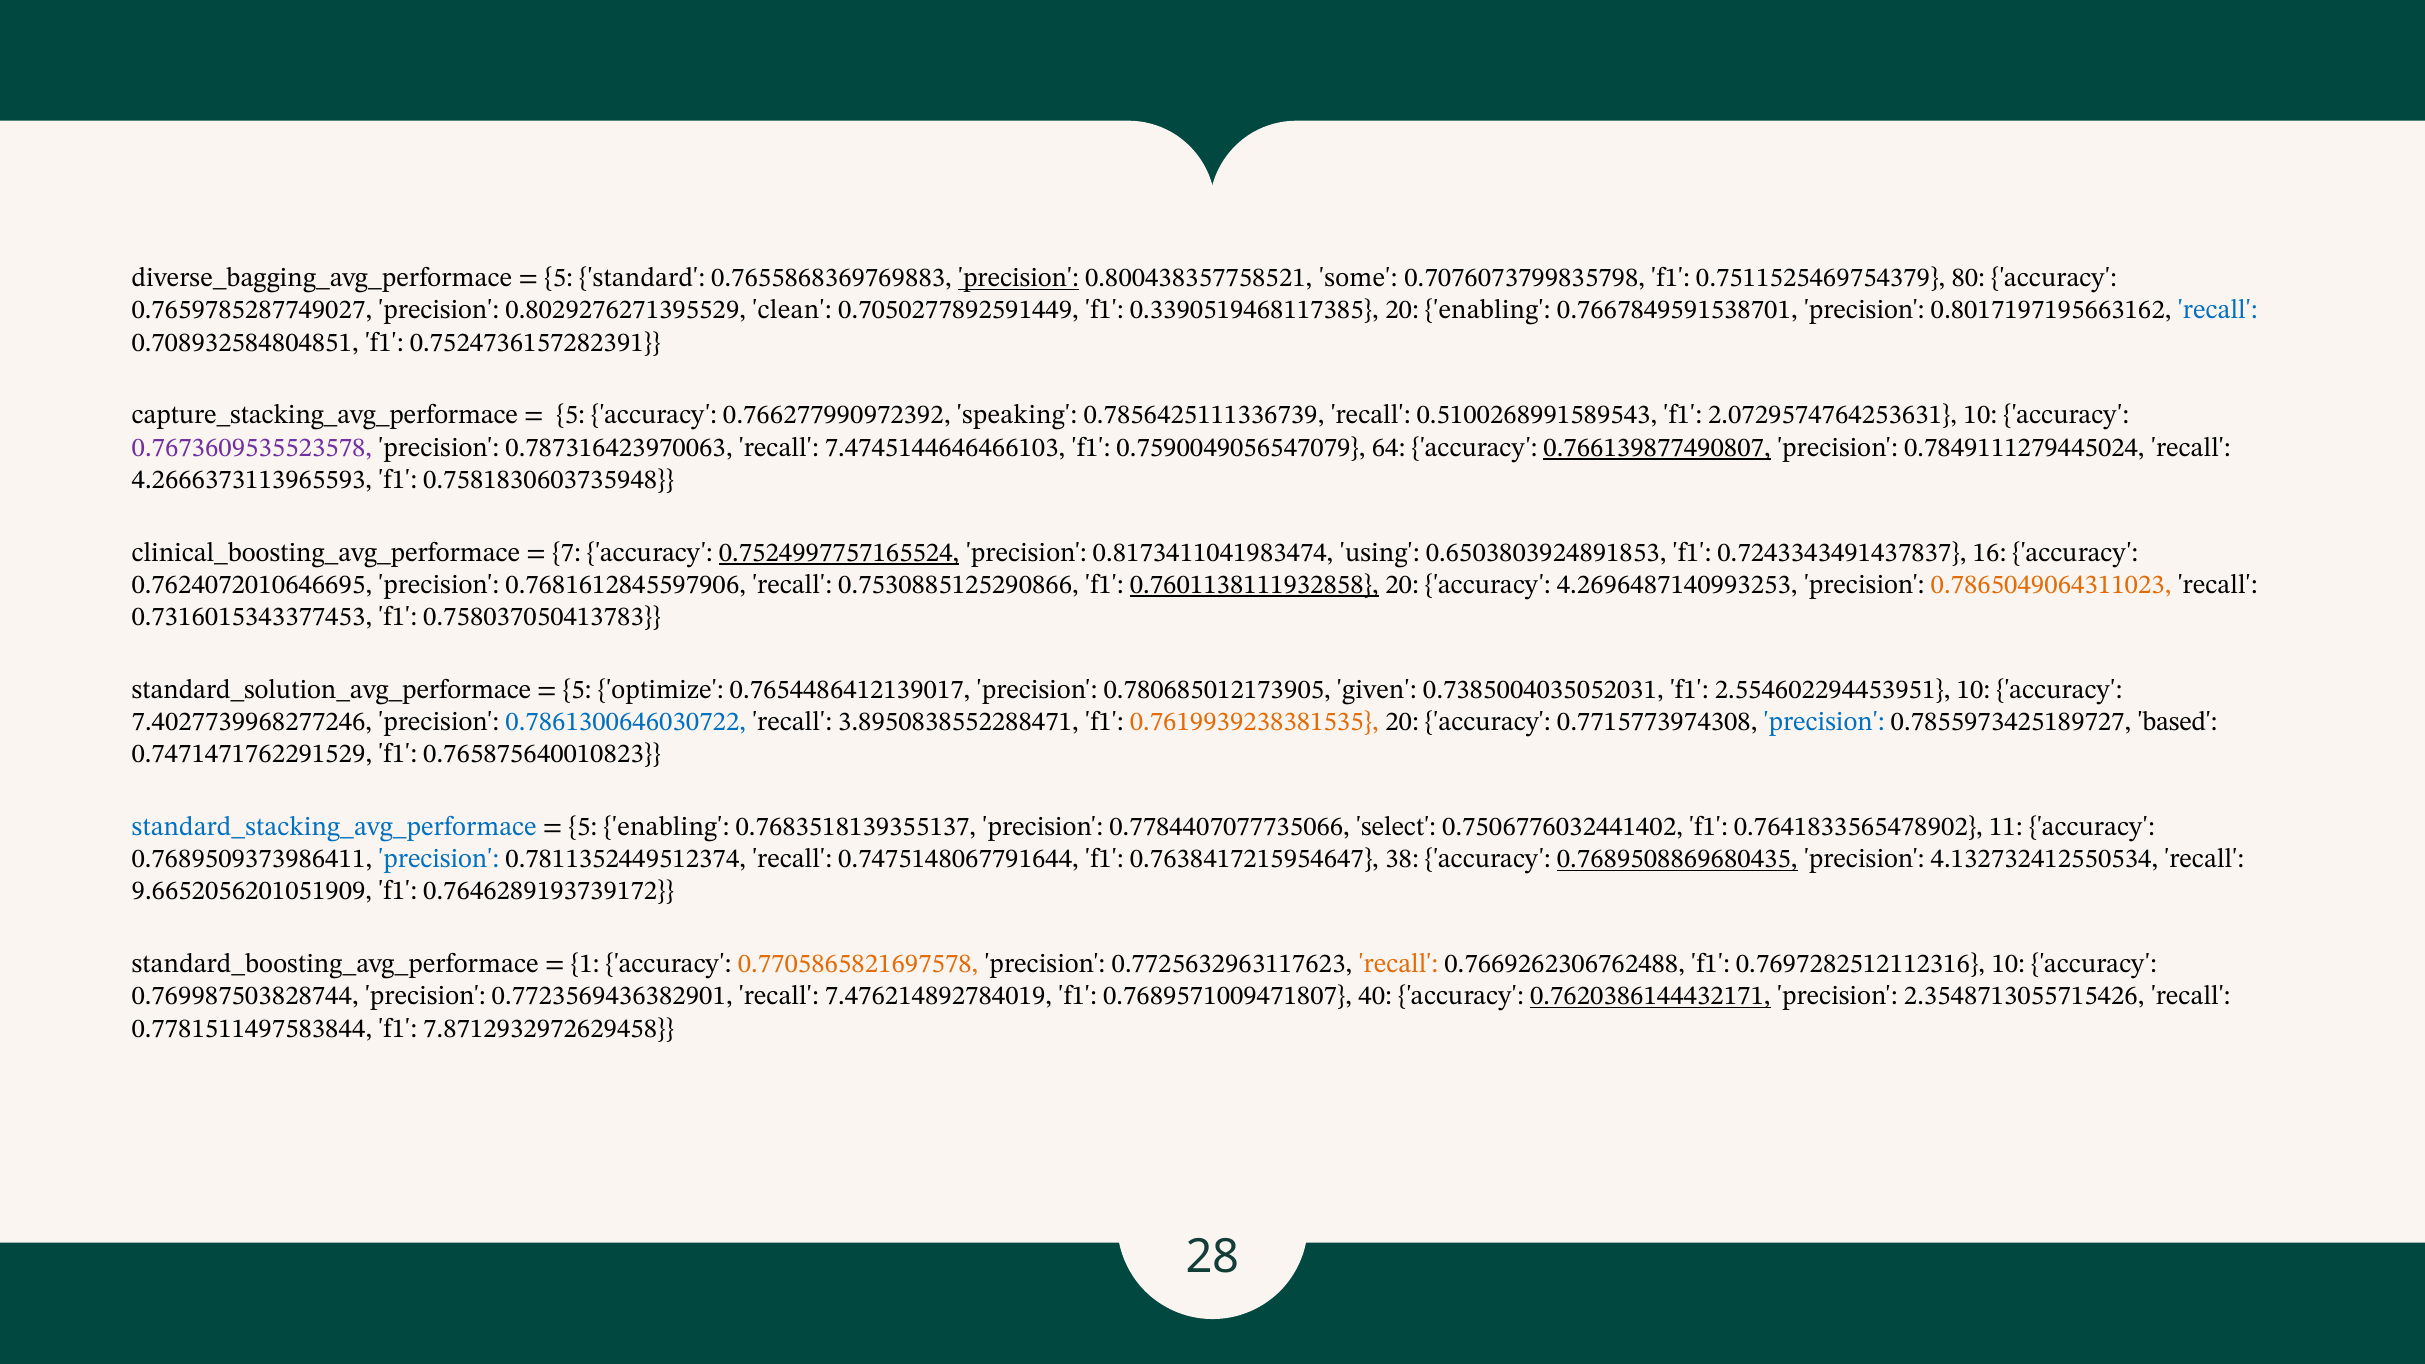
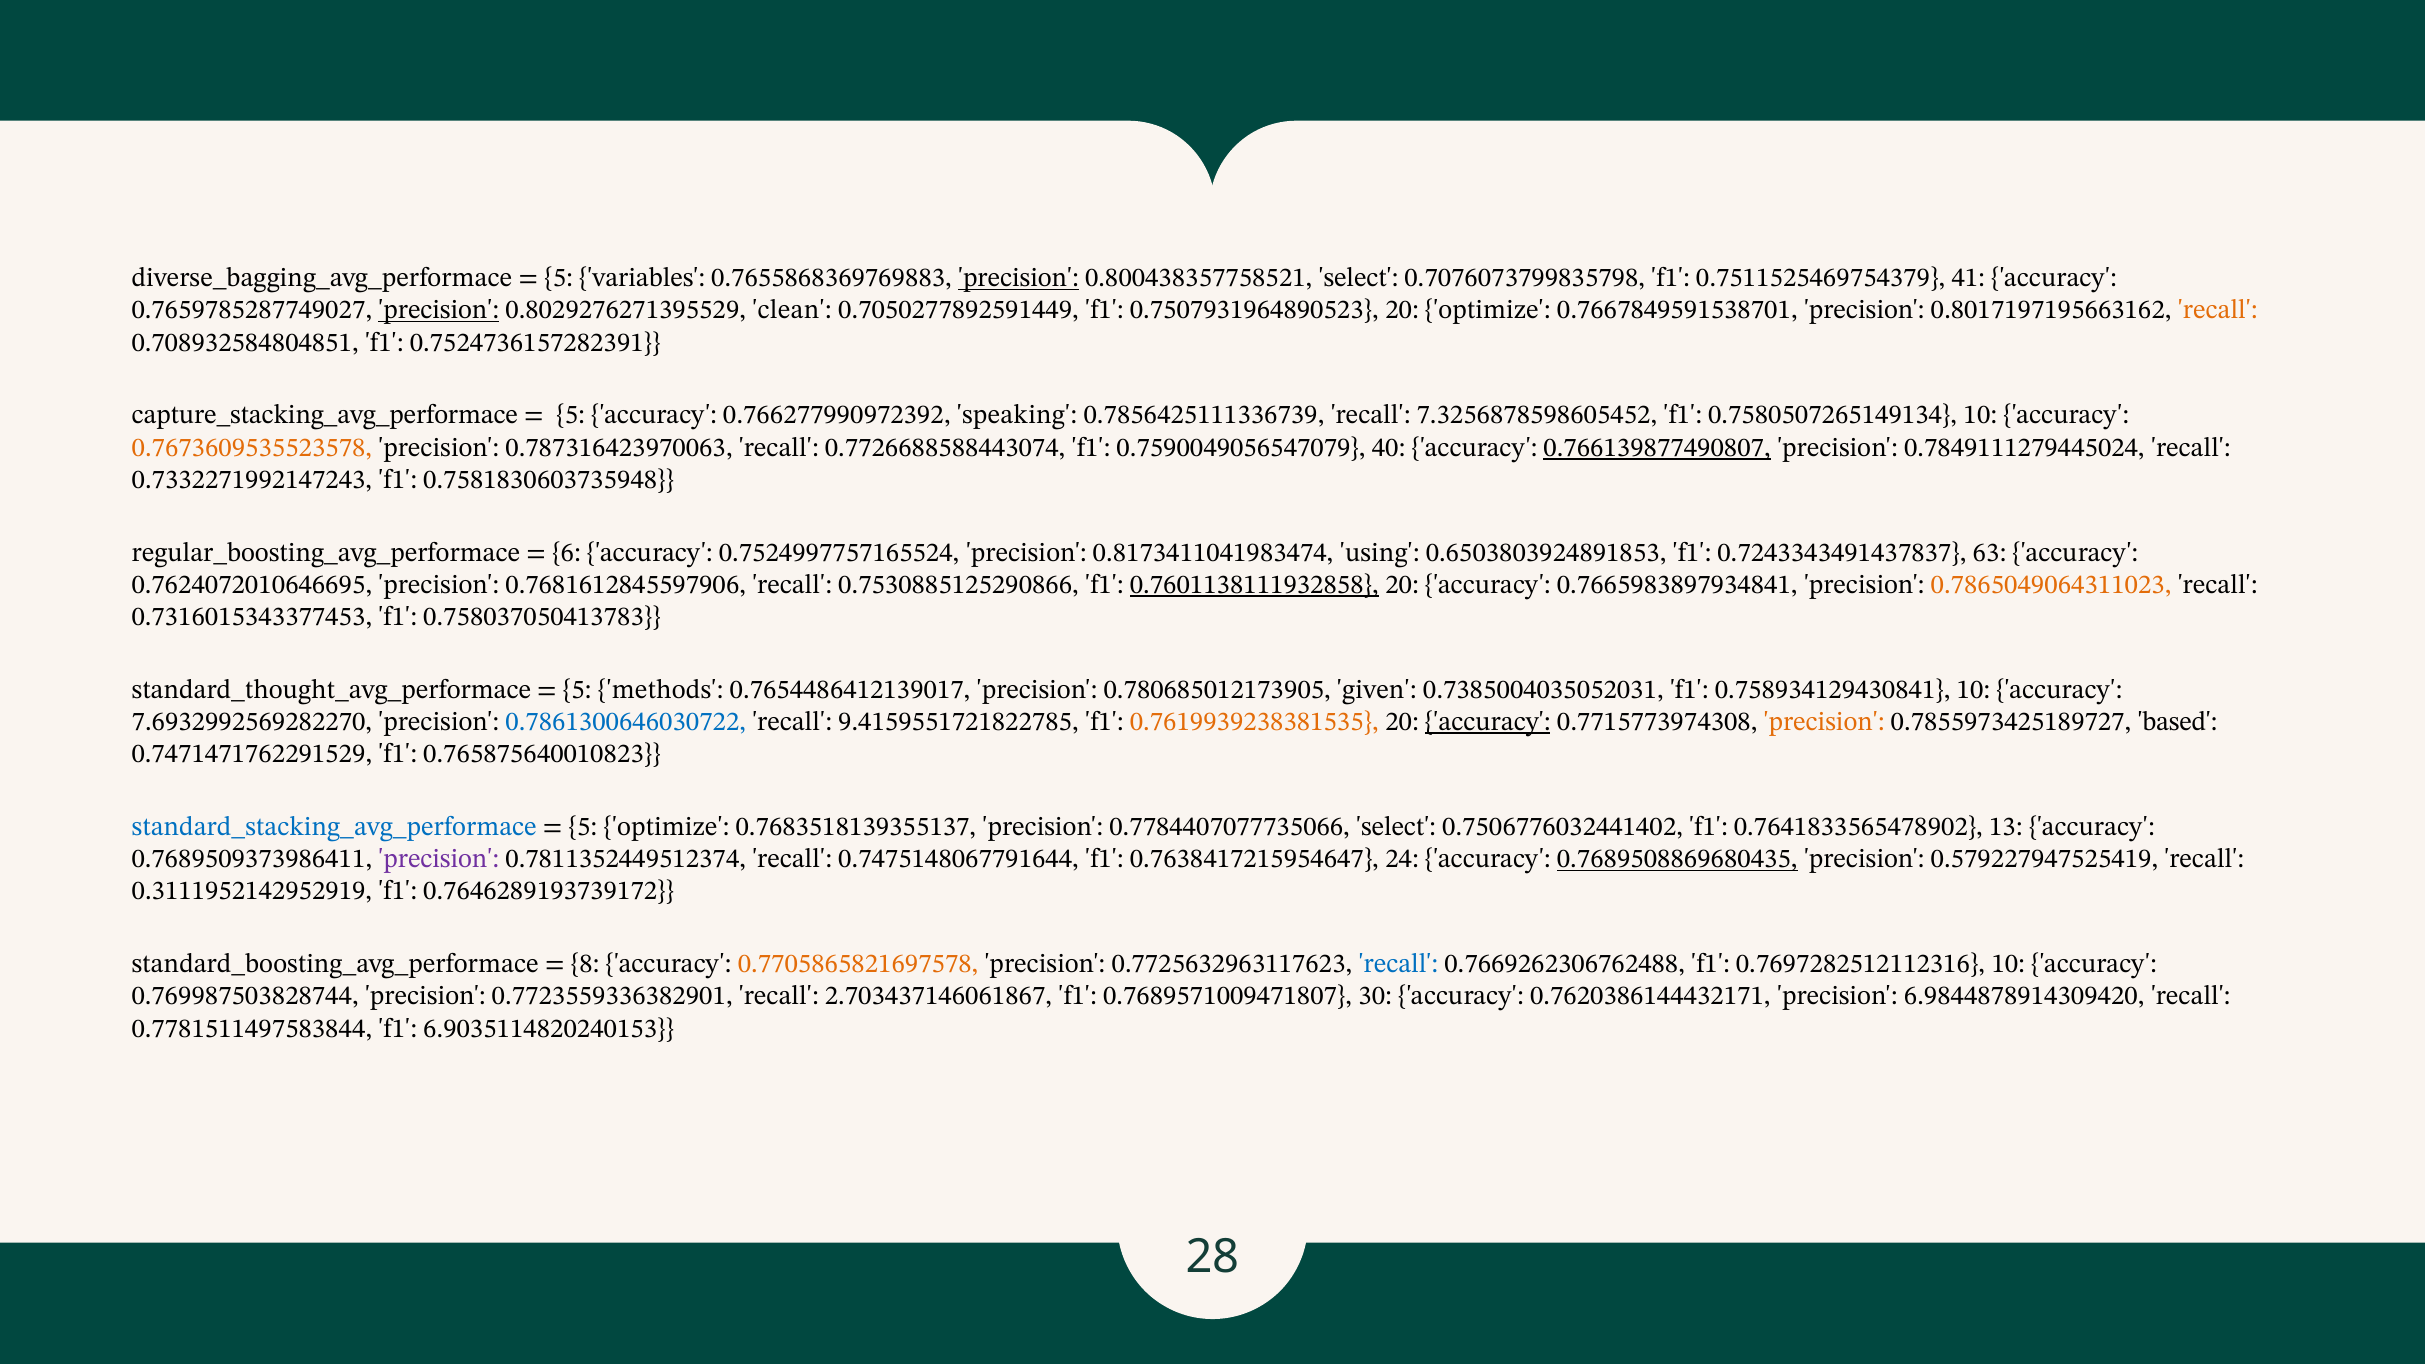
standard: standard -> variables (642, 278)
0.800438357758521 some: some -> select (1358, 278)
80: 80 -> 41 (1968, 278)
precision underline: none -> present (439, 310)
0.3390519468117385: 0.3390519468117385 -> 0.7507931964890523 (1254, 310)
20 enabling: enabling -> optimize (1488, 310)
recall colour: blue -> orange (2218, 310)
0.5100268991589543: 0.5100268991589543 -> 7.3256878598605452 (1537, 415)
2.0729574764253631: 2.0729574764253631 -> 0.7580507265149134 (1833, 415)
0.7673609535523578 colour: purple -> orange (252, 447)
7.4745144646466103: 7.4745144646466103 -> 0.7726688588443074 (945, 447)
64: 64 -> 40 (1388, 447)
4.2666373113965593: 4.2666373113965593 -> 0.7332271992147243 (252, 480)
clinical_boosting_avg_performace: clinical_boosting_avg_performace -> regular_boosting_avg_performace (326, 552)
7: 7 -> 6 (566, 552)
0.7524997757165524 underline: present -> none (839, 552)
16: 16 -> 63 (1989, 552)
4.2696487140993253: 4.2696487140993253 -> 0.7665983897934841 (1677, 584)
standard_solution_avg_performace: standard_solution_avg_performace -> standard_thought_avg_performace (331, 689)
optimize: optimize -> methods (661, 689)
2.554602294453951: 2.554602294453951 -> 0.758934129430841 (1833, 689)
7.4027739968277246: 7.4027739968277246 -> 7.6932992569282270 (252, 722)
3.8950838552288471: 3.8950838552288471 -> 9.4159551721822785 (958, 722)
accuracy underline: none -> present (1488, 722)
precision colour: blue -> orange (1824, 722)
5 enabling: enabling -> optimize (666, 827)
11: 11 -> 13 (2006, 827)
precision colour: blue -> purple (439, 859)
38: 38 -> 24 (1402, 859)
4.132732412550534: 4.132732412550534 -> 0.579227947525419 (2044, 859)
9.6652056201051909: 9.6652056201051909 -> 0.3111952142952919 (252, 891)
1: 1 -> 8 (585, 964)
recall colour: orange -> blue (1398, 964)
0.7723569436382901: 0.7723569436382901 -> 0.7723559336382901 (612, 996)
7.476214892784019: 7.476214892784019 -> 2.703437146061867 (938, 996)
40: 40 -> 30 (1375, 996)
0.7620386144432171 underline: present -> none (1650, 996)
2.3548713055715426: 2.3548713055715426 -> 6.9844878914309420 (2024, 996)
7.8712932972629458: 7.8712932972629458 -> 6.9035114820240153 (549, 1028)
